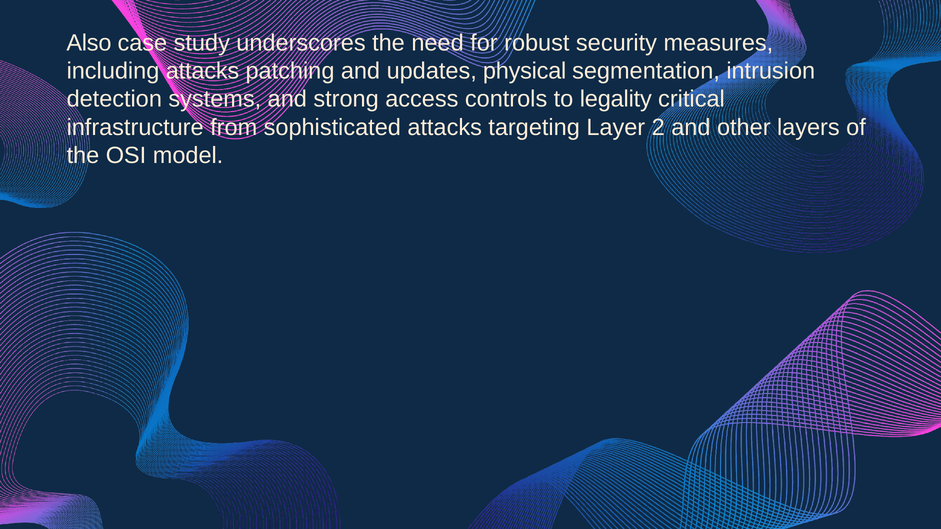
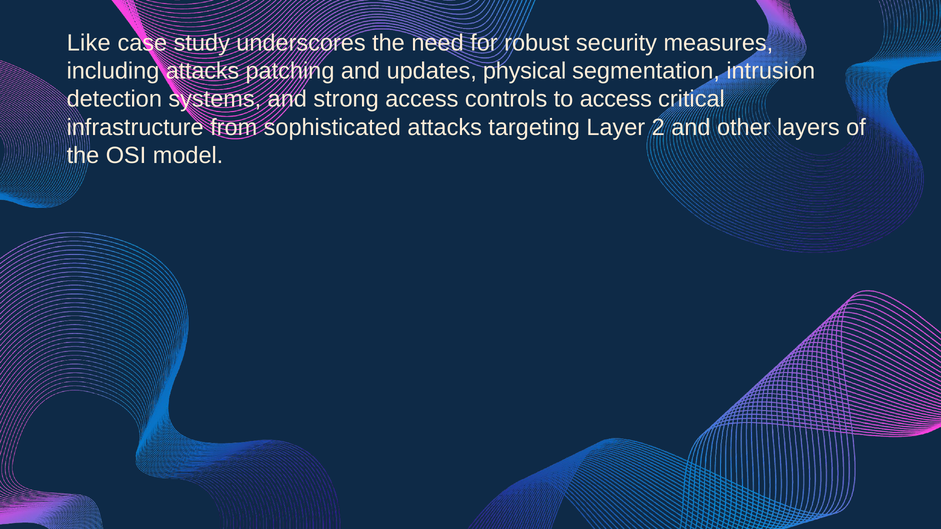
Also: Also -> Like (89, 43)
to legality: legality -> access (616, 99)
